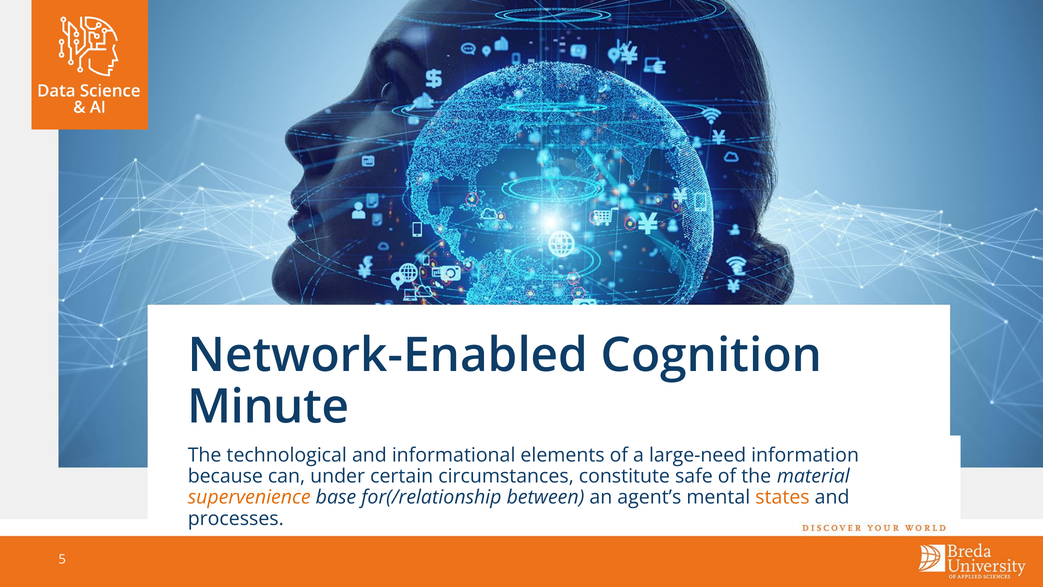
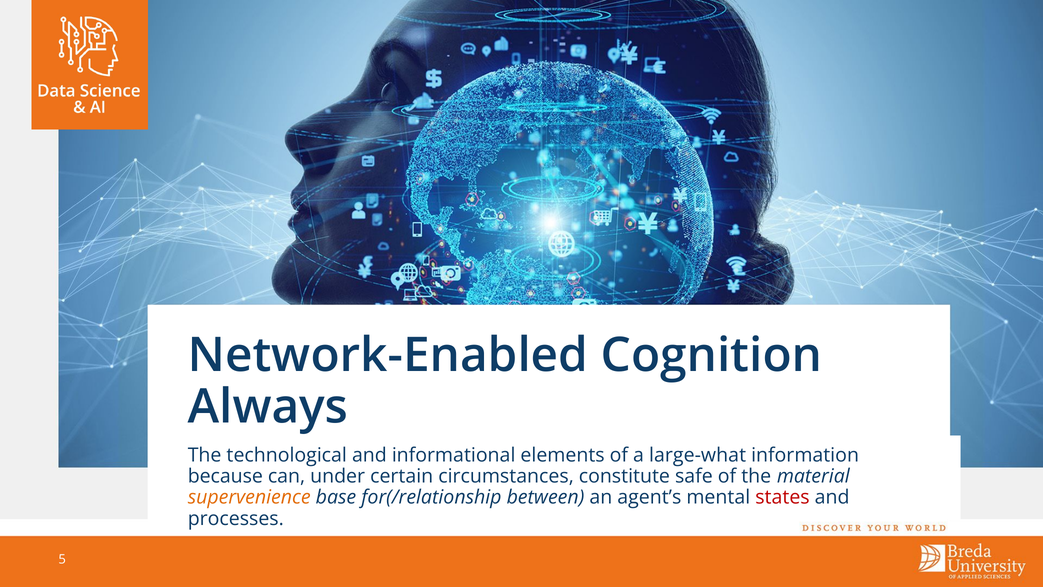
Minute: Minute -> Always (268, 407)
large-need: large-need -> large-what (698, 455)
states colour: orange -> red (782, 497)
